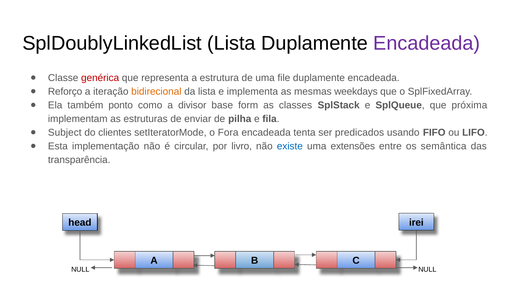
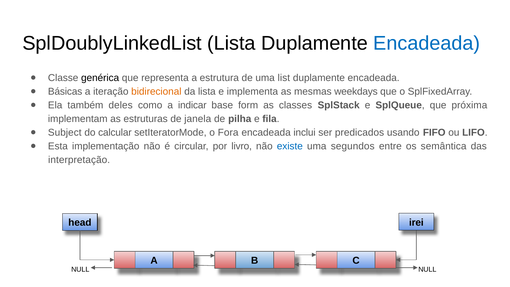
Encadeada colour: purple -> blue (427, 43)
genérica colour: red -> black (100, 78)
file: file -> list (284, 78)
Reforço: Reforço -> Básicas (65, 91)
ponto: ponto -> deles (121, 105)
divisor: divisor -> indicar (192, 105)
enviar: enviar -> janela (198, 119)
clientes: clientes -> calcular (115, 132)
tenta: tenta -> inclui (305, 132)
extensões: extensões -> segundos (353, 146)
transparência: transparência -> interpretação (79, 160)
